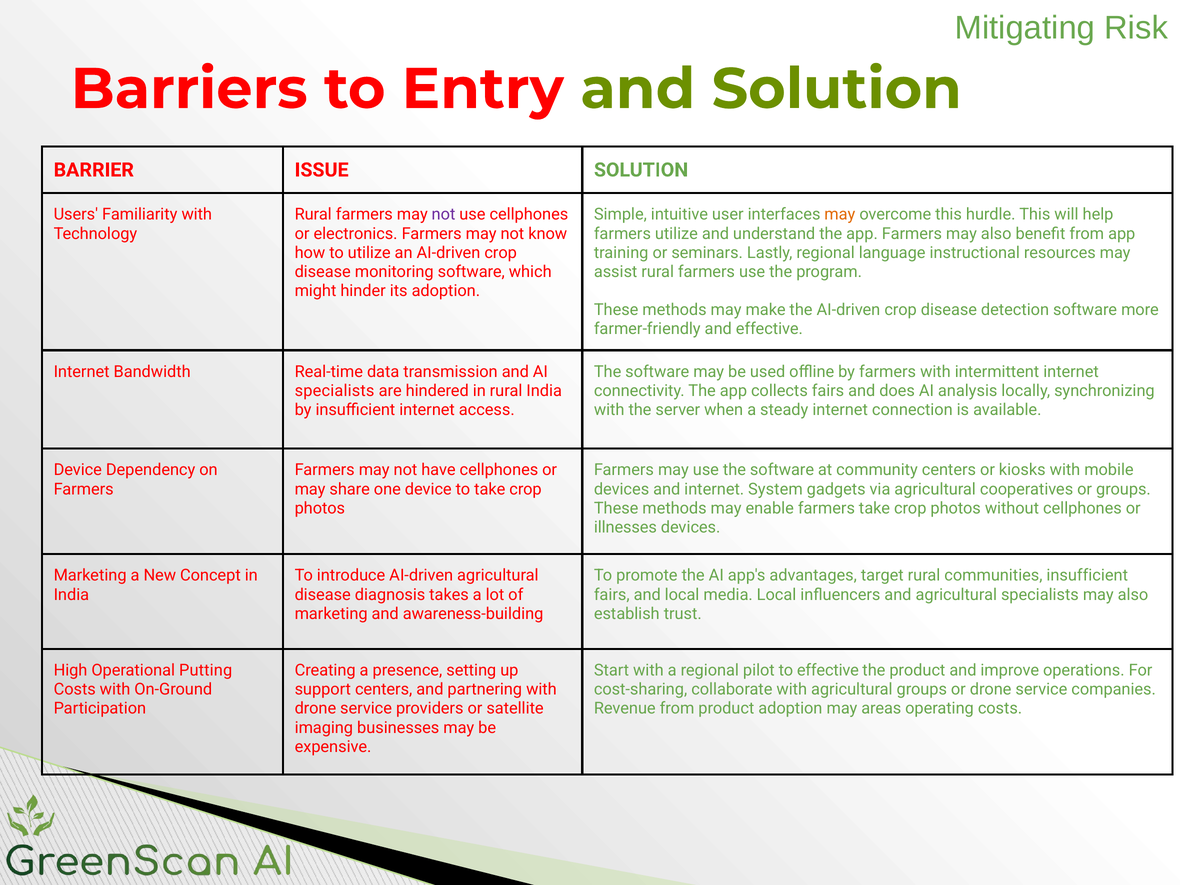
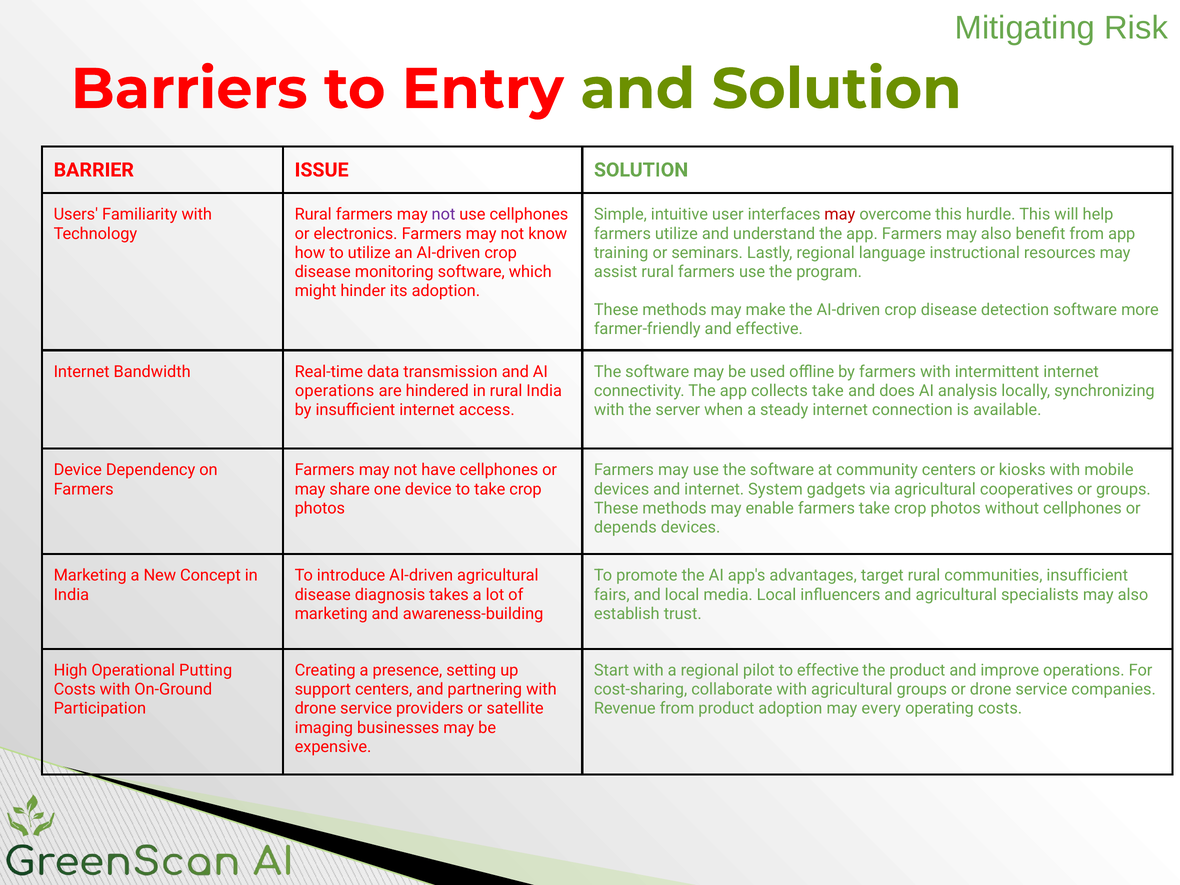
may colour: orange -> red (840, 215)
specialists: specialists -> operations (335, 391)
collects fairs: fairs -> take (828, 391)
illnesses: illnesses -> depends (625, 527)
areas: areas -> every (881, 709)
